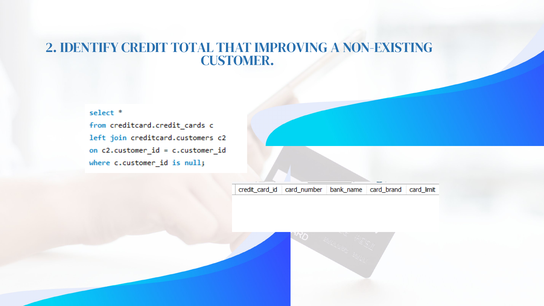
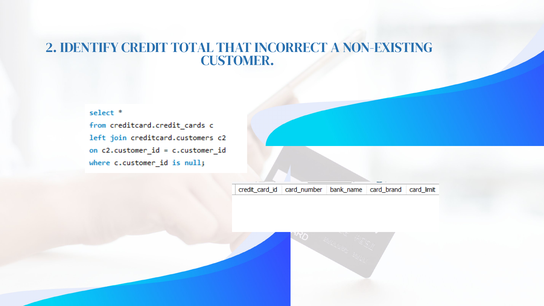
IMPROVING: IMPROVING -> INCORRECT (291, 47)
